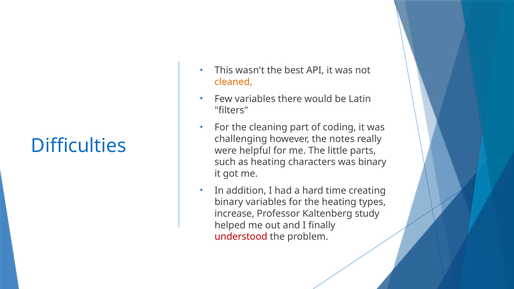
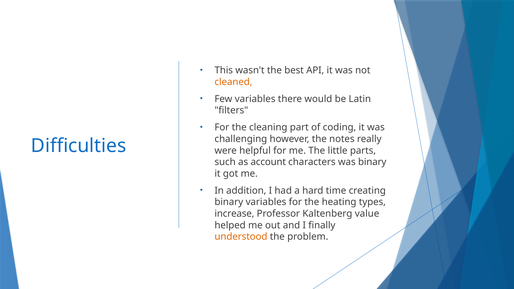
as heating: heating -> account (268, 162)
study: study -> value (367, 214)
understood colour: red -> orange (241, 237)
